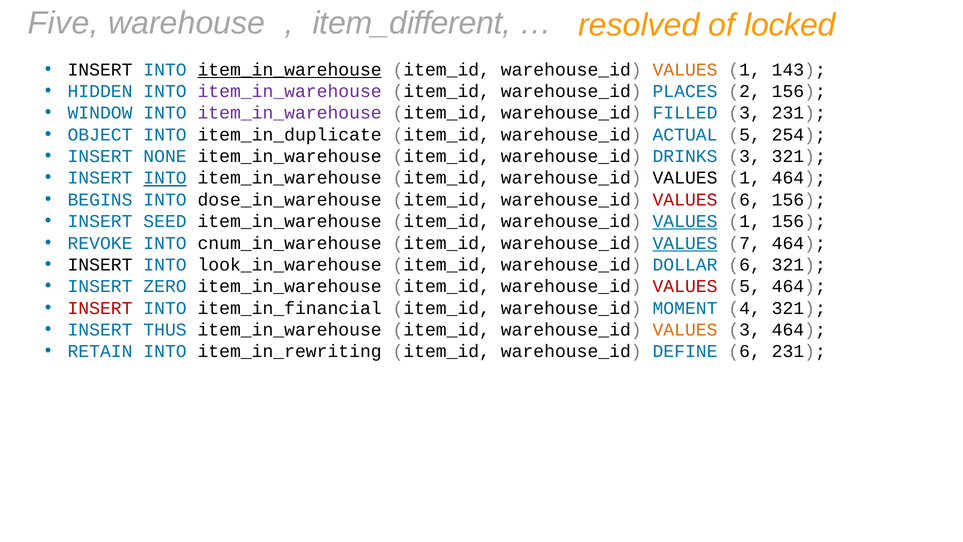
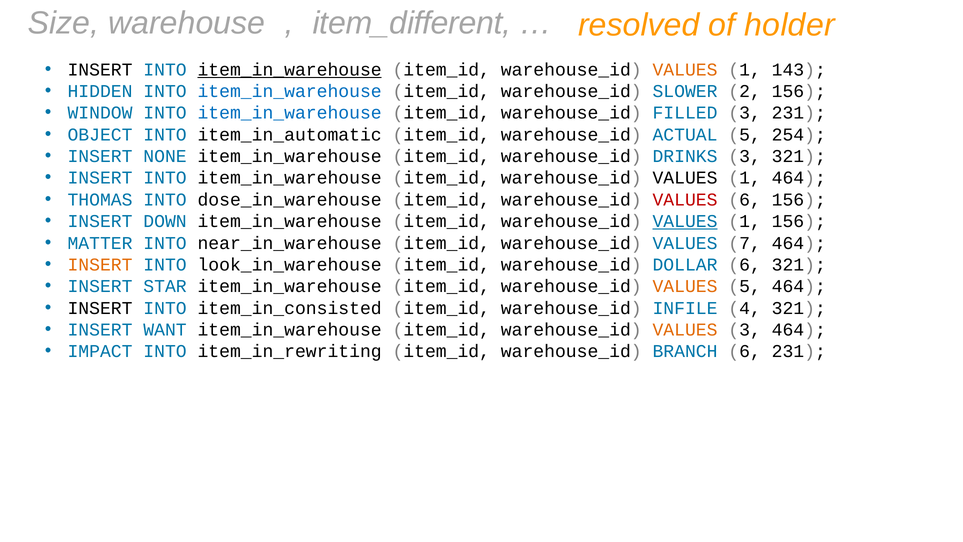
Five: Five -> Size (64, 23)
locked: locked -> holder (790, 25)
item_in_warehouse colour: purple -> blue (290, 91)
PLACES: PLACES -> SLOWER (685, 91)
item_in_warehouse colour: purple -> blue (290, 113)
item_in_duplicate: item_in_duplicate -> item_in_automatic (290, 135)
INTO underline: present -> none (165, 178)
BEGINS: BEGINS -> THOMAS (100, 200)
SEED: SEED -> DOWN (165, 221)
REVOKE: REVOKE -> MATTER (100, 243)
cnum_in_warehouse: cnum_in_warehouse -> near_in_warehouse (290, 243)
VALUES underline: present -> none (685, 243)
INSERT colour: black -> orange (100, 265)
ZERO: ZERO -> STAR (165, 286)
VALUES colour: red -> orange (685, 286)
INSERT colour: red -> black (100, 308)
item_in_financial: item_in_financial -> item_in_consisted (290, 308)
MOMENT: MOMENT -> INFILE (685, 308)
THUS: THUS -> WANT (165, 330)
RETAIN: RETAIN -> IMPACT (100, 351)
DEFINE: DEFINE -> BRANCH (685, 351)
